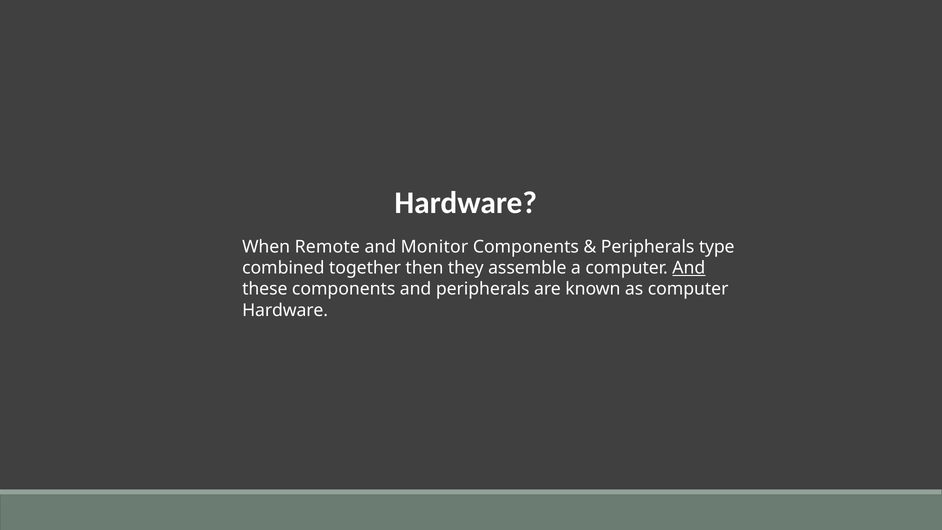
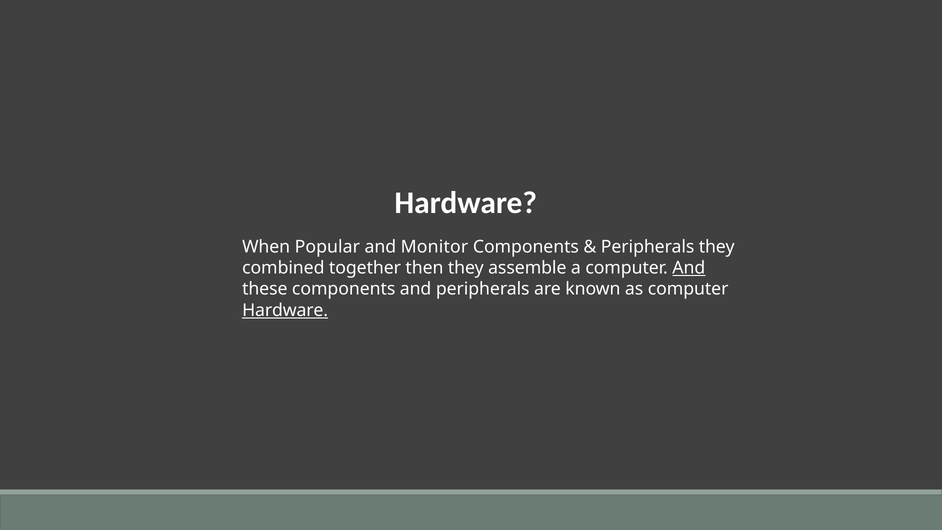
Remote: Remote -> Popular (327, 247)
Peripherals type: type -> they (717, 247)
Hardware underline: none -> present (285, 310)
